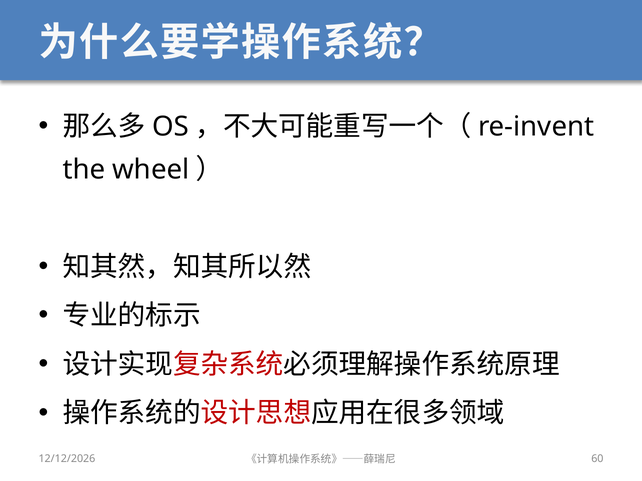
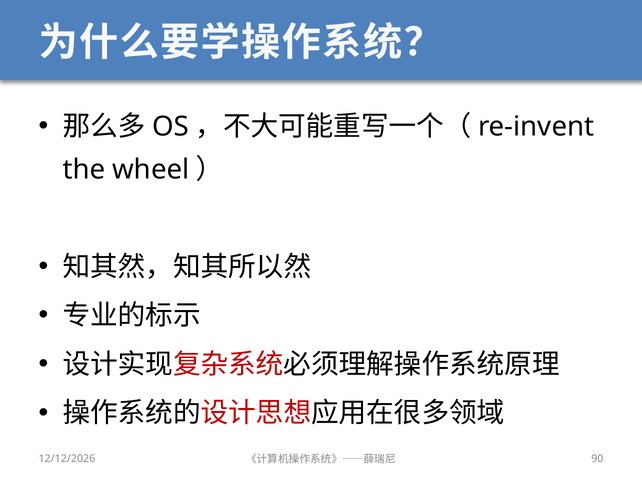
60: 60 -> 90 (597, 459)
